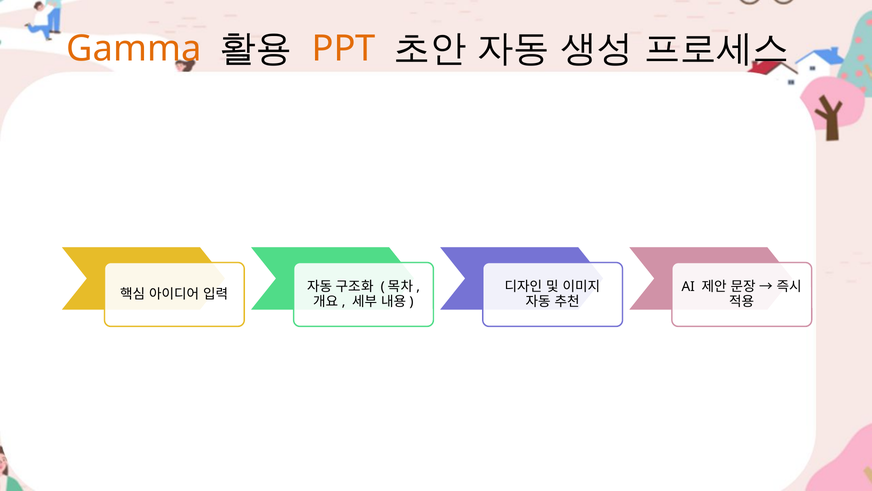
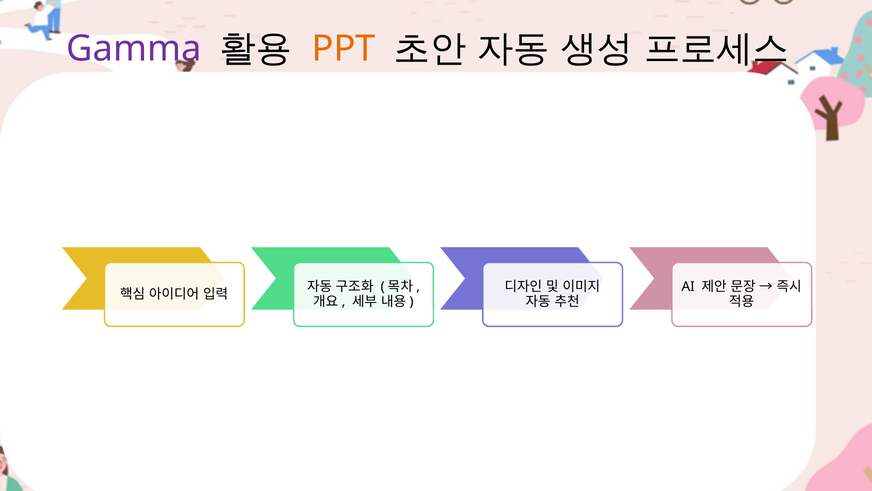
Gamma colour: orange -> purple (134, 49)
